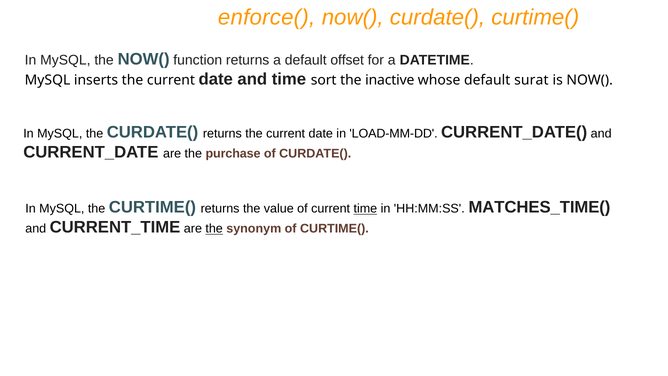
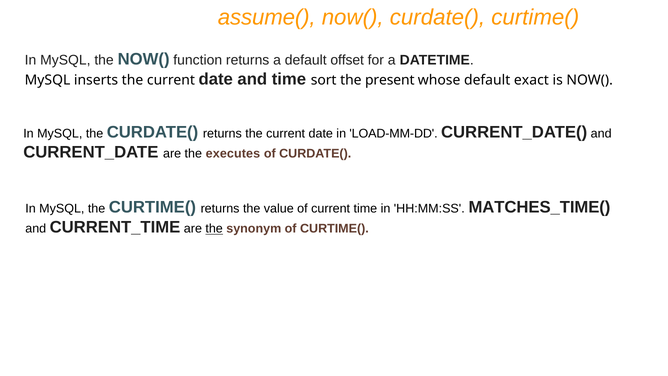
enforce(: enforce( -> assume( (267, 17)
inactive: inactive -> present (390, 80)
surat: surat -> exact (531, 80)
purchase: purchase -> executes (233, 154)
time underline: present -> none (365, 209)
